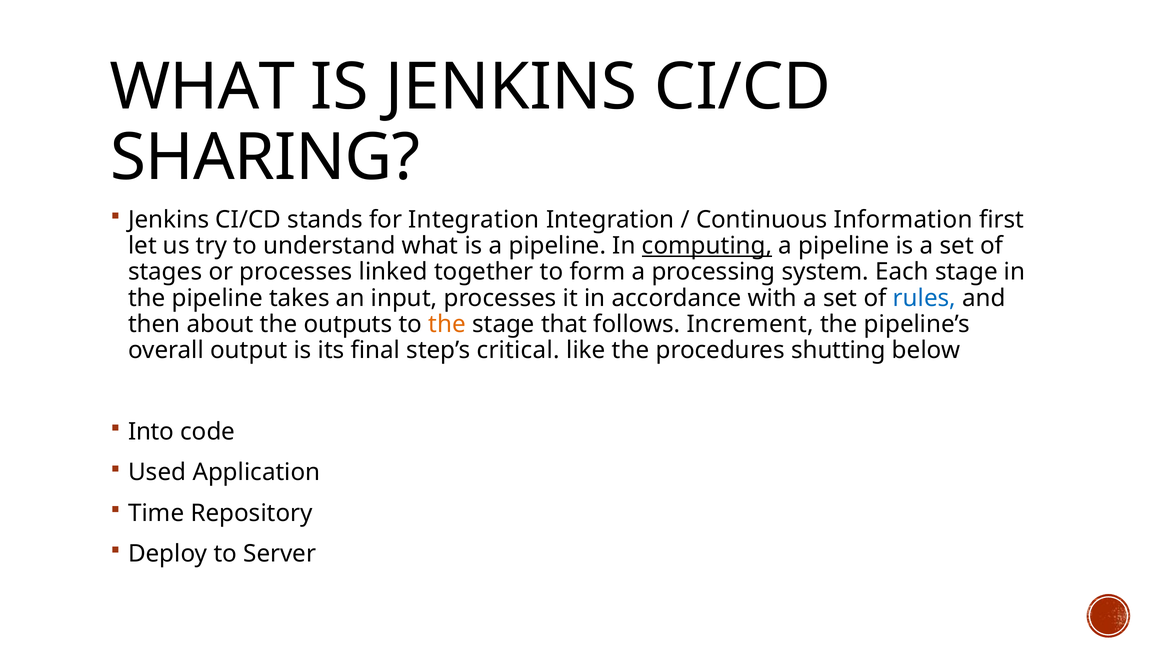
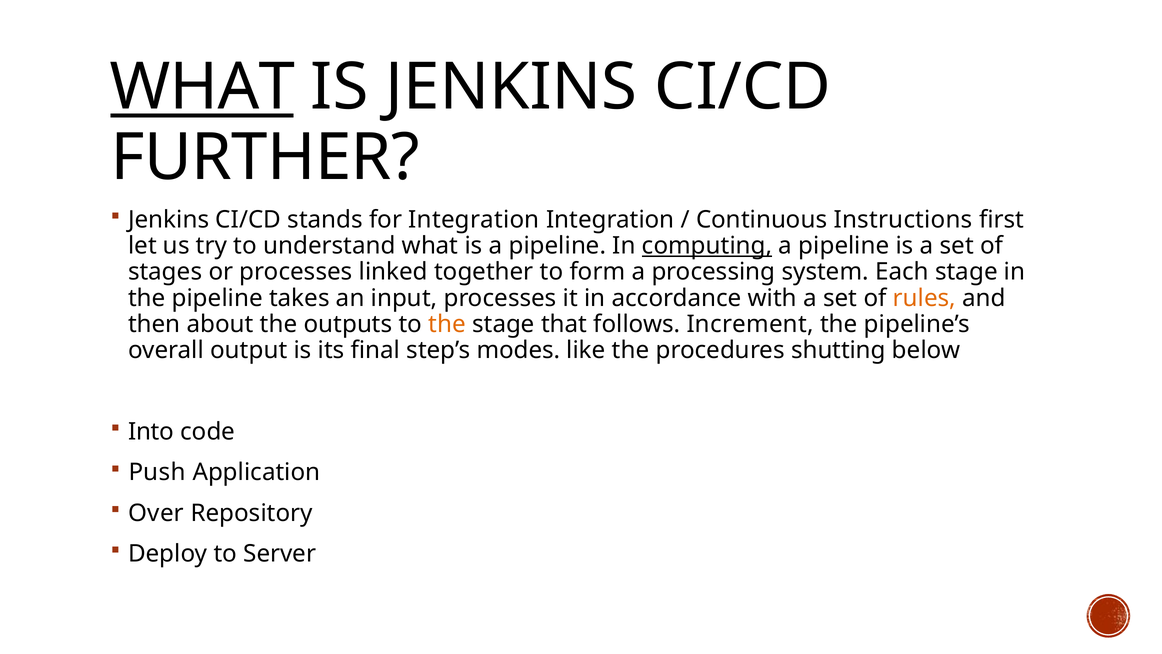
WHAT underline: none -> present (202, 87)
SHARING: SHARING -> FURTHER (265, 158)
Information: Information -> Instructions (903, 219)
rules colour: blue -> orange (924, 298)
critical: critical -> modes (518, 350)
Used: Used -> Push (157, 472)
Time: Time -> Over (156, 513)
